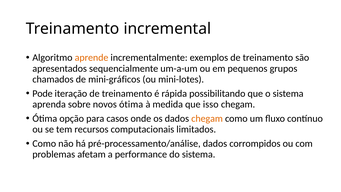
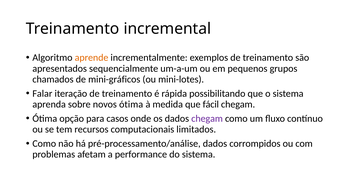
Pode: Pode -> Falar (42, 93)
isso: isso -> fácil (211, 104)
chegam colour: orange -> purple (207, 118)
